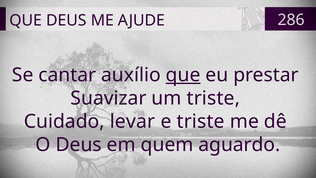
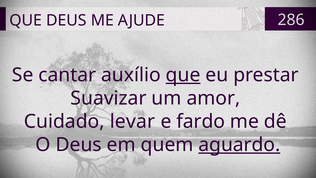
um triste: triste -> amor (213, 98)
e triste: triste -> fardo (201, 121)
aguardo underline: none -> present (239, 145)
